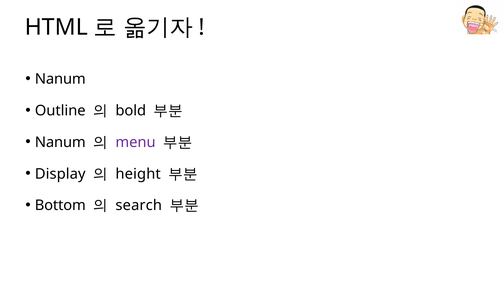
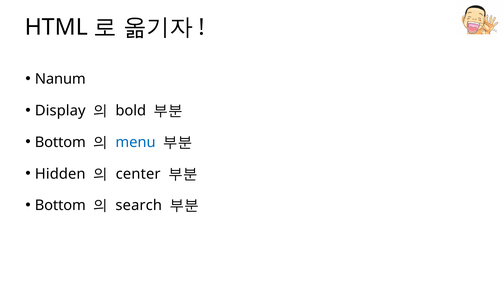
Outline: Outline -> Display (60, 111)
Nanum: Nanum -> Bottom (60, 143)
menu colour: purple -> blue (136, 143)
Display: Display -> Hidden (60, 174)
height: height -> center (138, 174)
